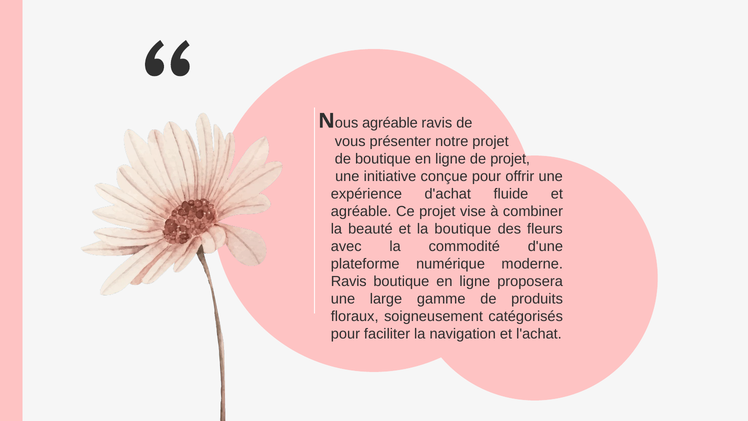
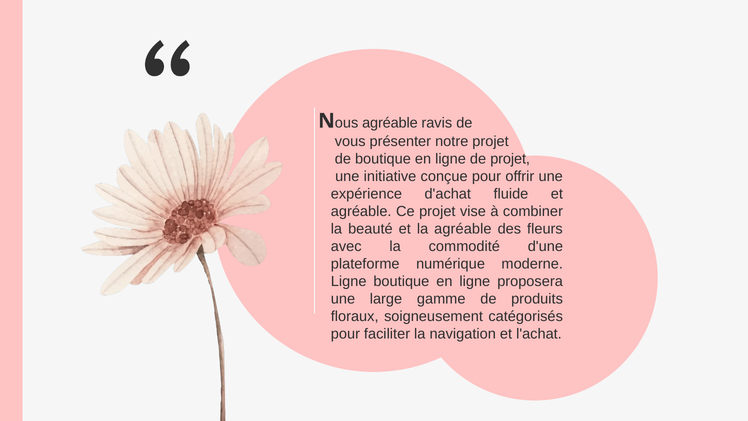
la boutique: boutique -> agréable (463, 229)
Ravis: Ravis -> Ligne (349, 281)
